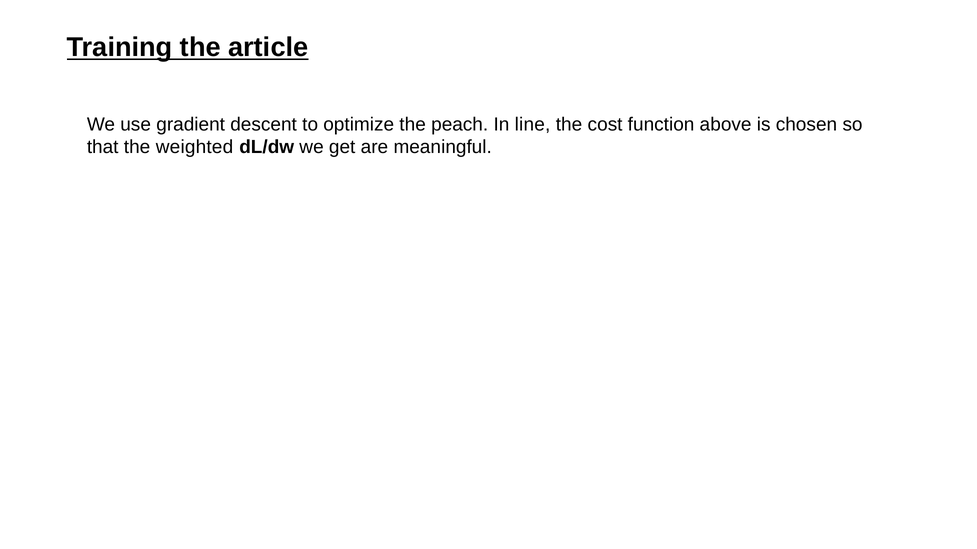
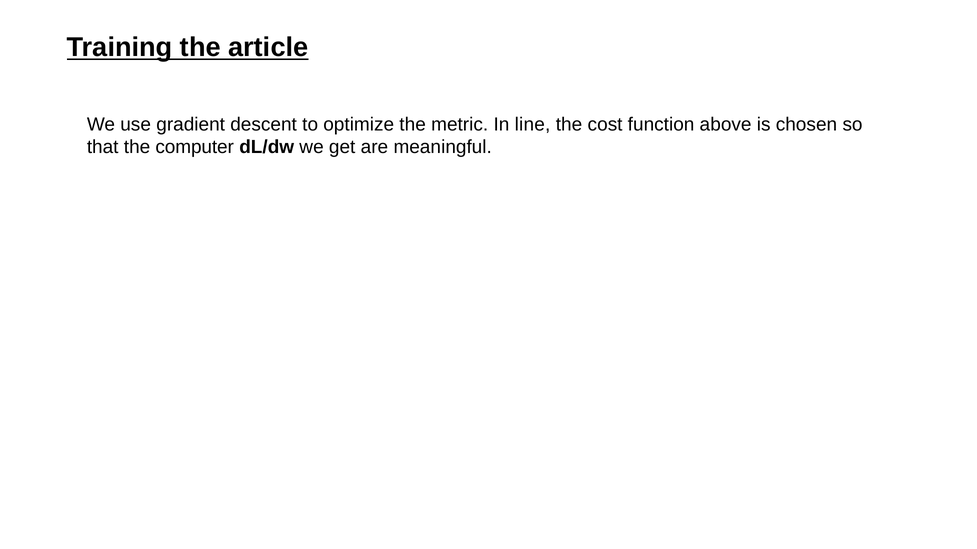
peach: peach -> metric (460, 124)
weighted: weighted -> computer (195, 147)
